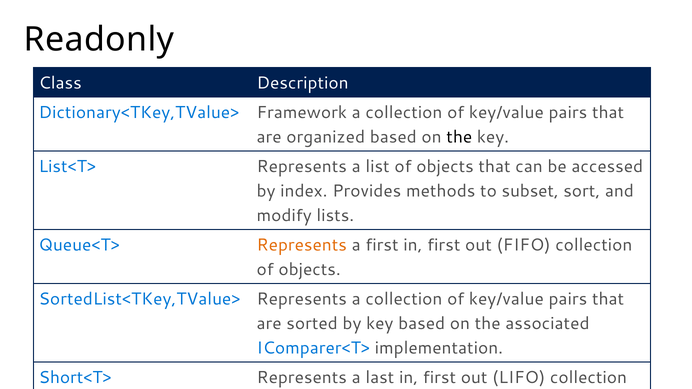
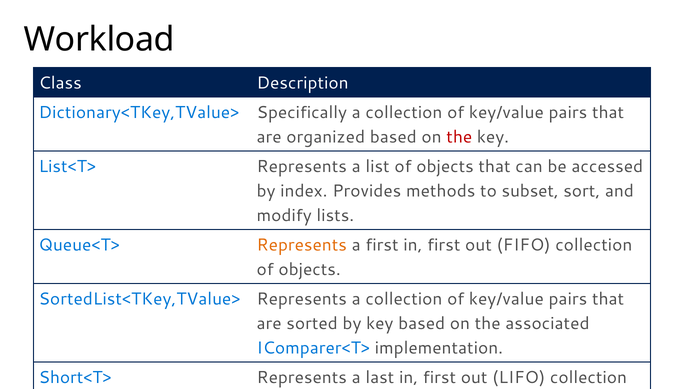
Readonly: Readonly -> Workload (99, 40)
Framework: Framework -> Specifically (302, 113)
the colour: black -> red (459, 137)
